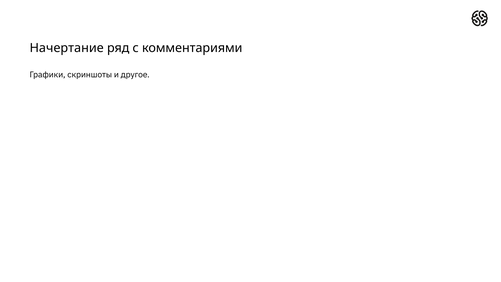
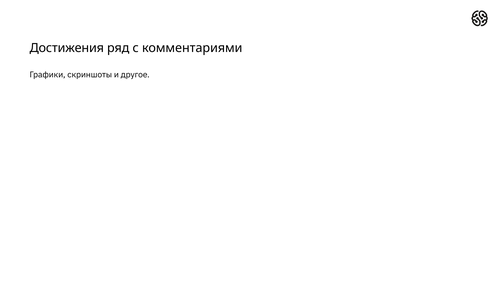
Начертание: Начертание -> Достижения (67, 48)
